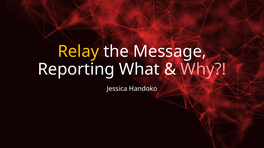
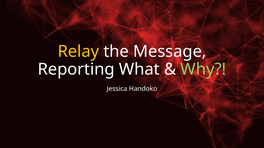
Why colour: pink -> light green (203, 70)
